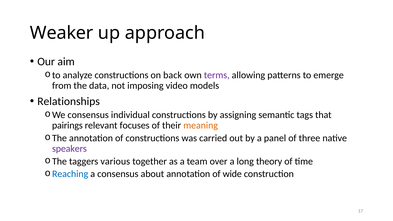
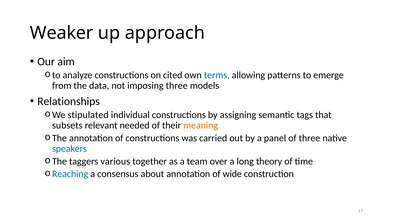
back: back -> cited (173, 75)
terms colour: purple -> blue (217, 75)
imposing video: video -> three (177, 86)
We consensus: consensus -> stipulated (88, 115)
pairings: pairings -> subsets (67, 125)
focuses: focuses -> needed (135, 125)
speakers colour: purple -> blue (69, 149)
